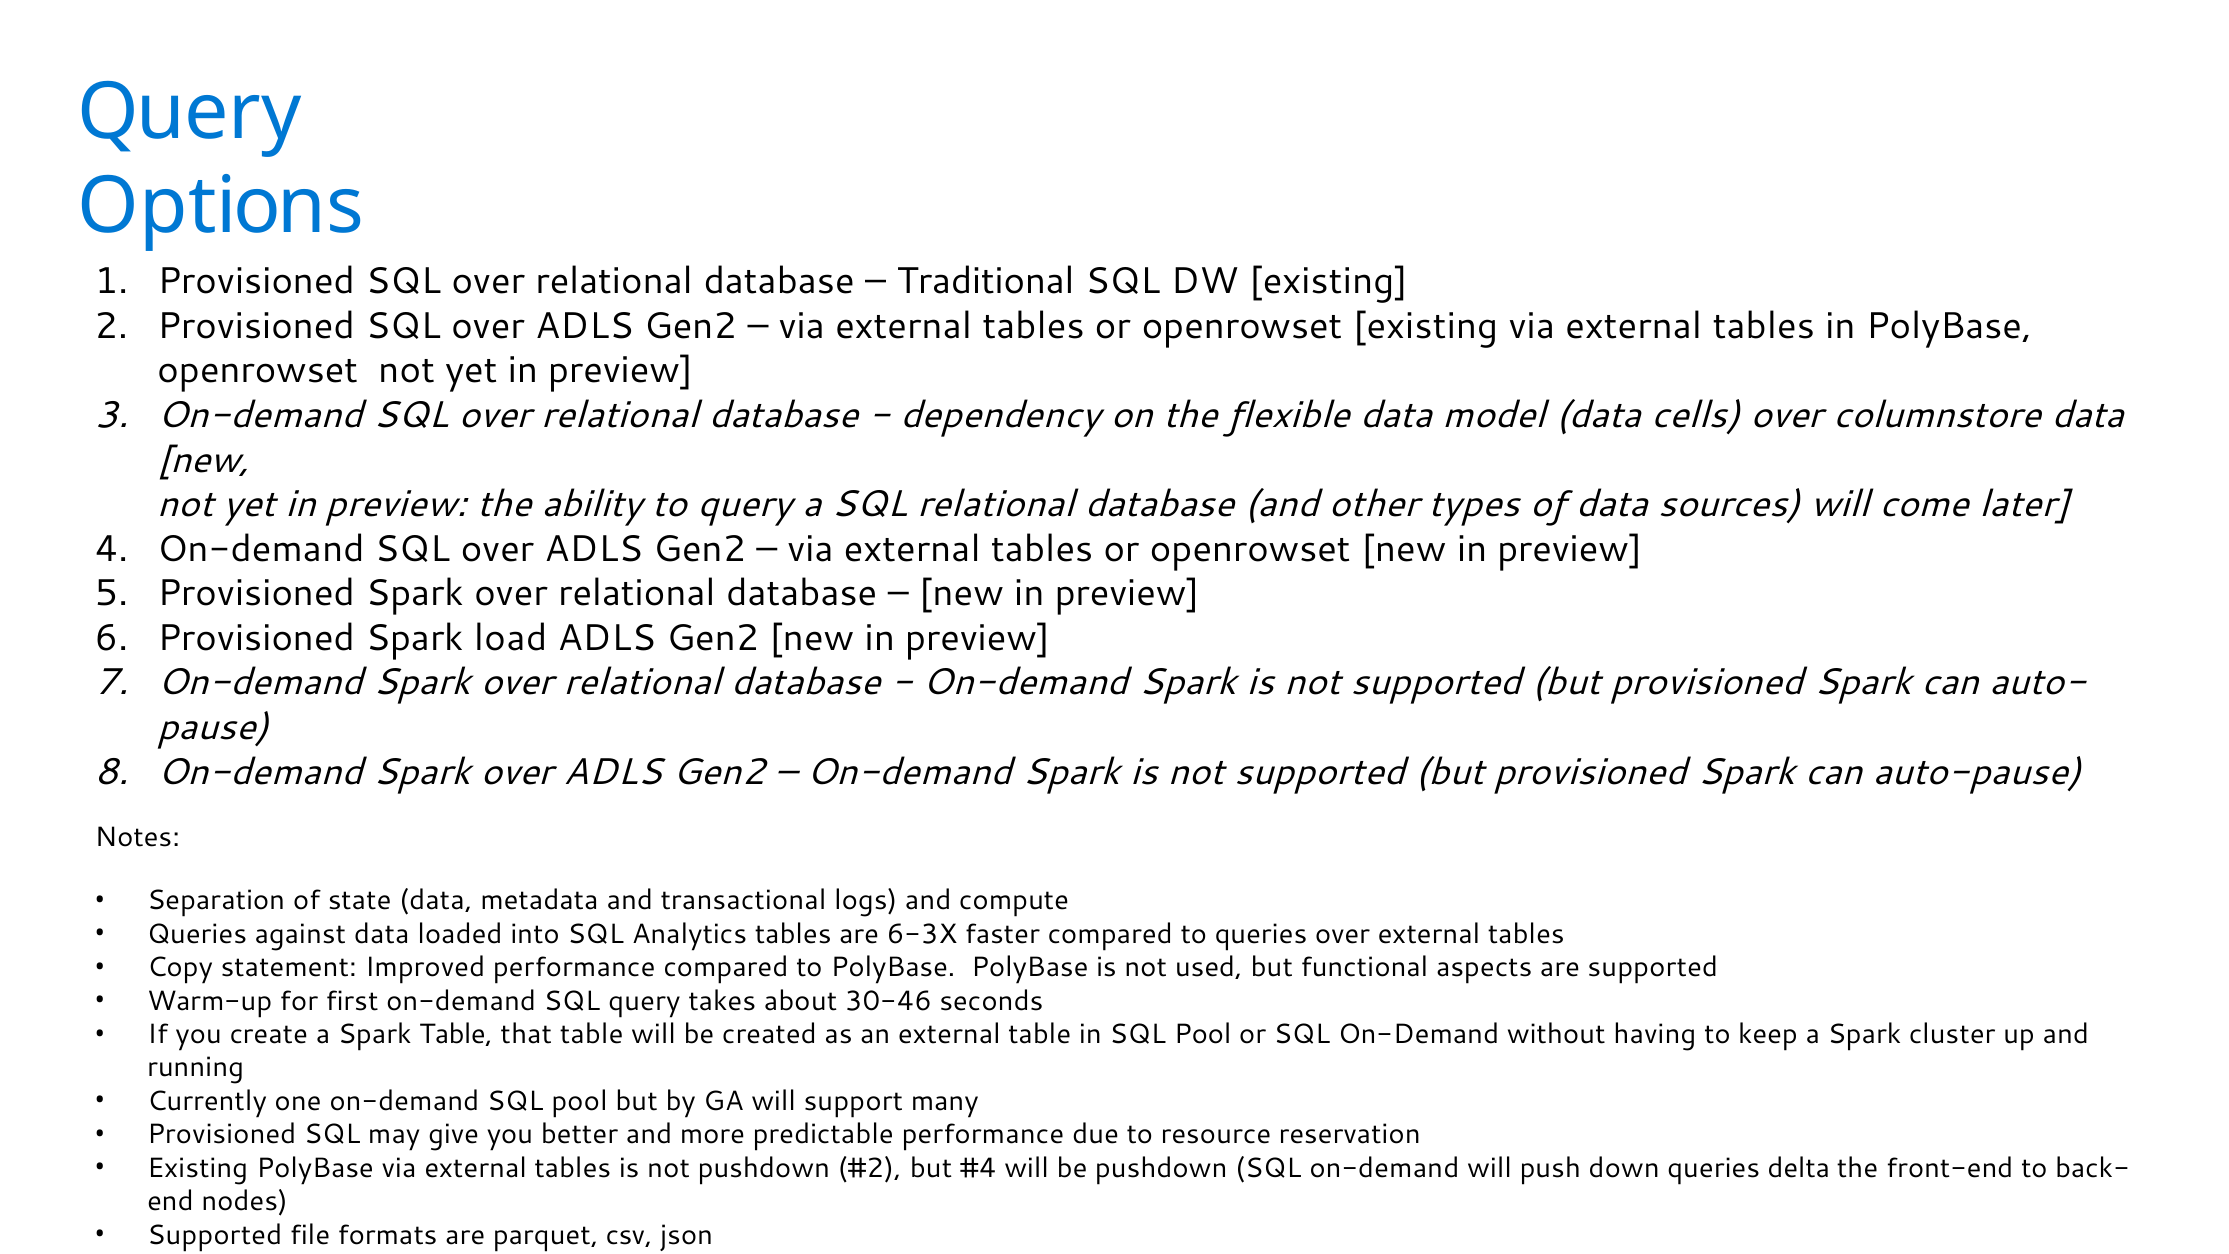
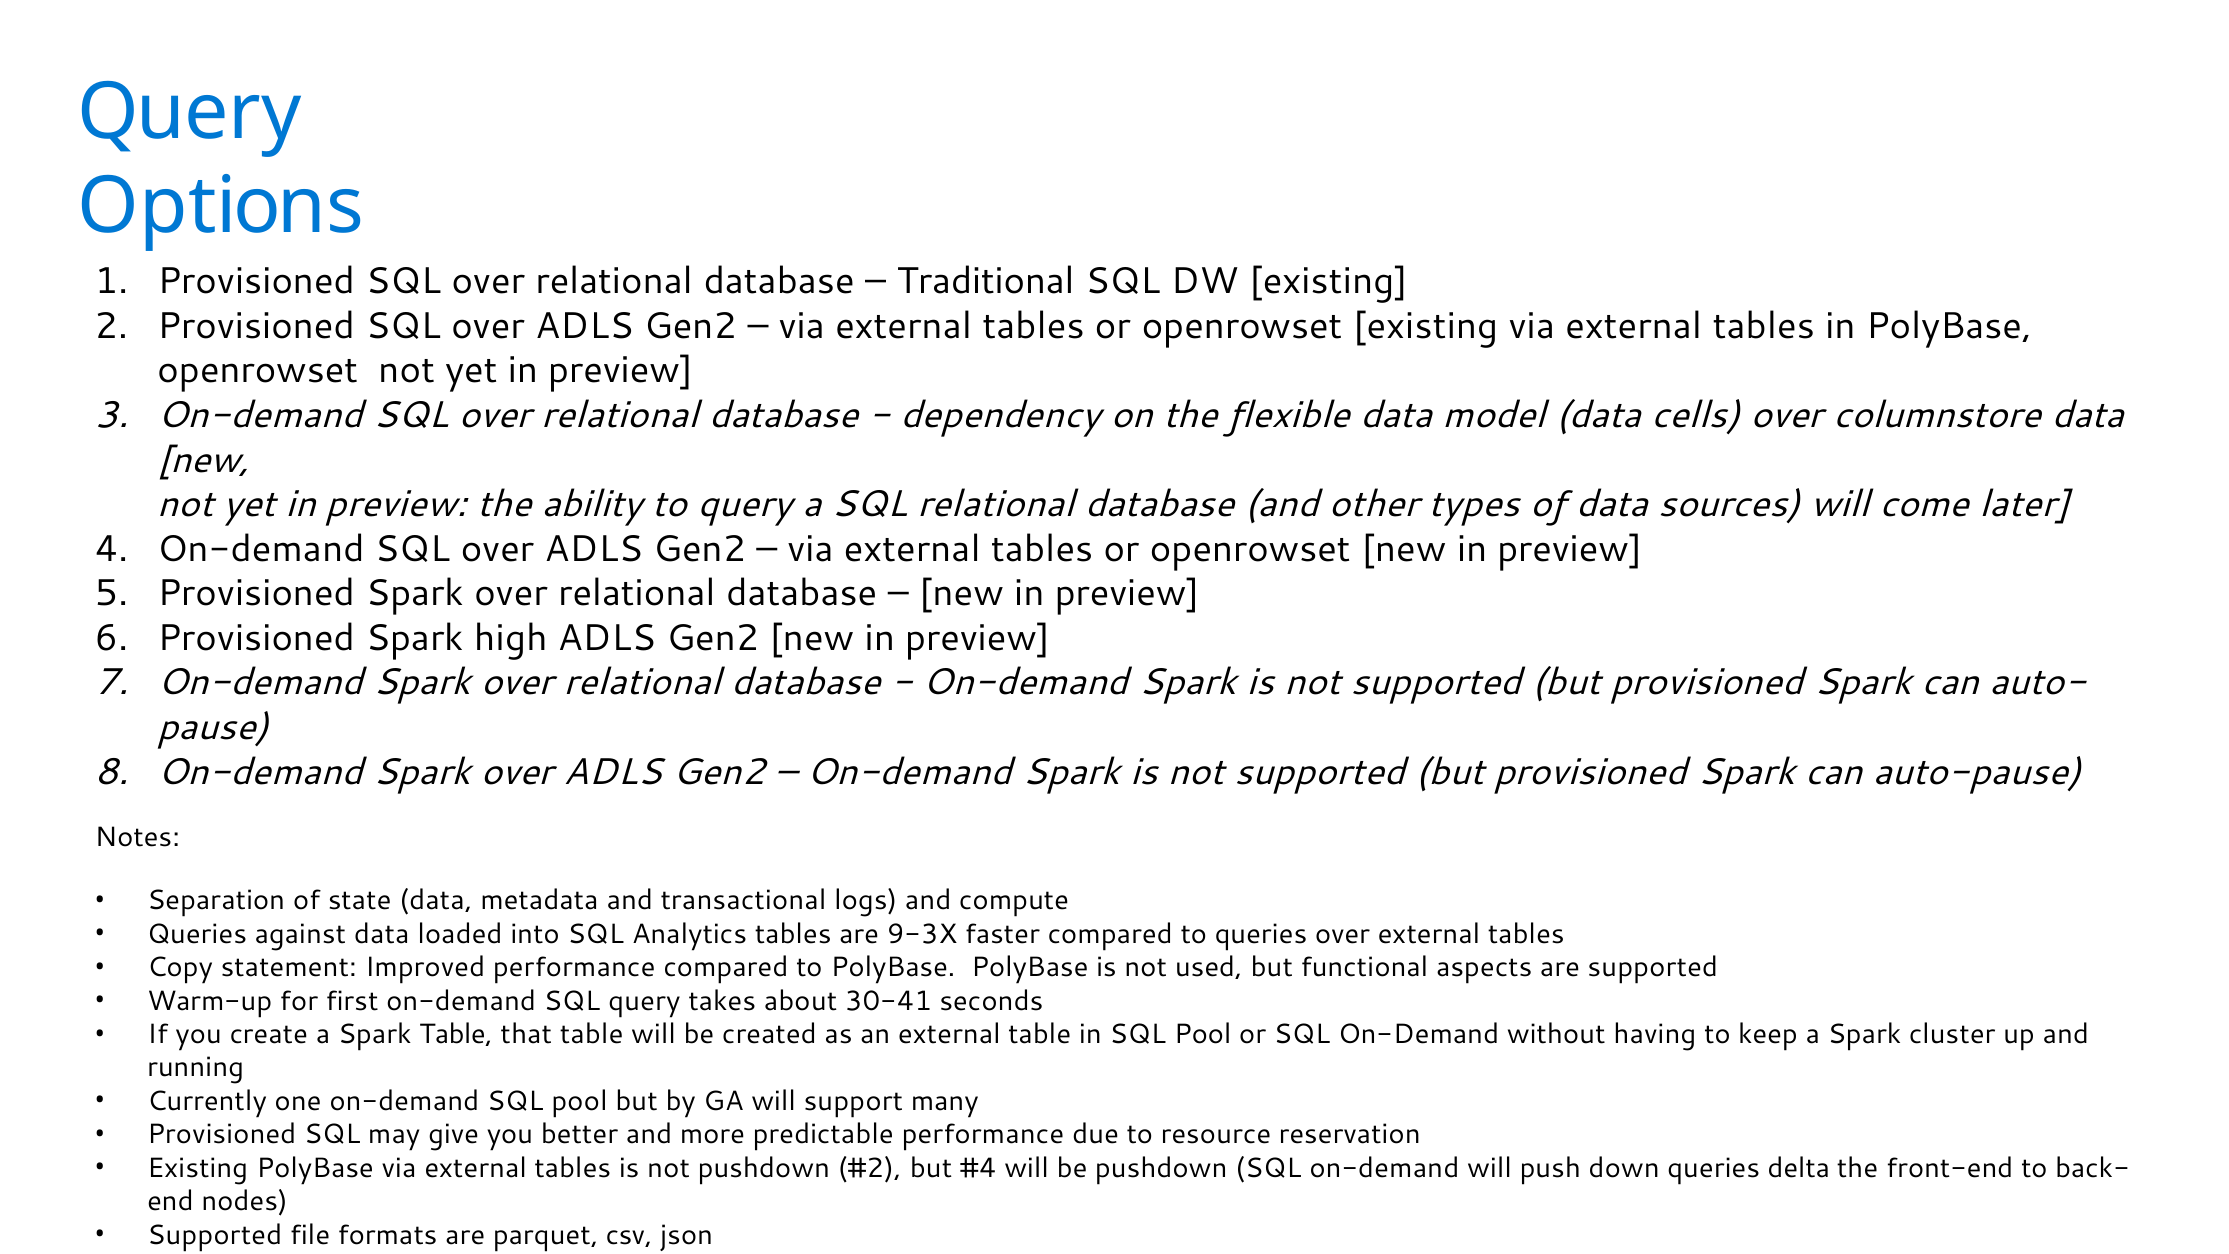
load: load -> high (511, 638)
6-3X: 6-3X -> 9-3X (922, 934)
30-46: 30-46 -> 30-41 (888, 1001)
